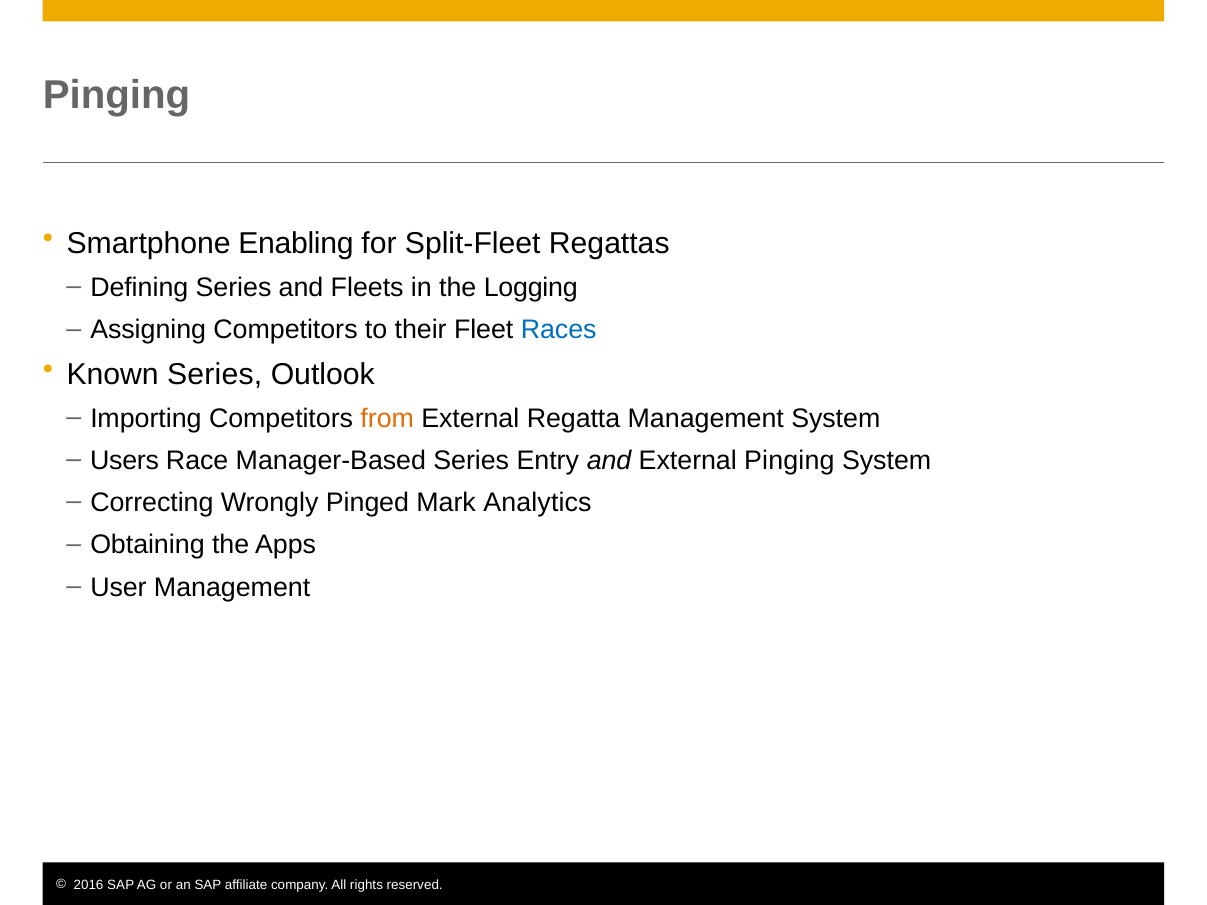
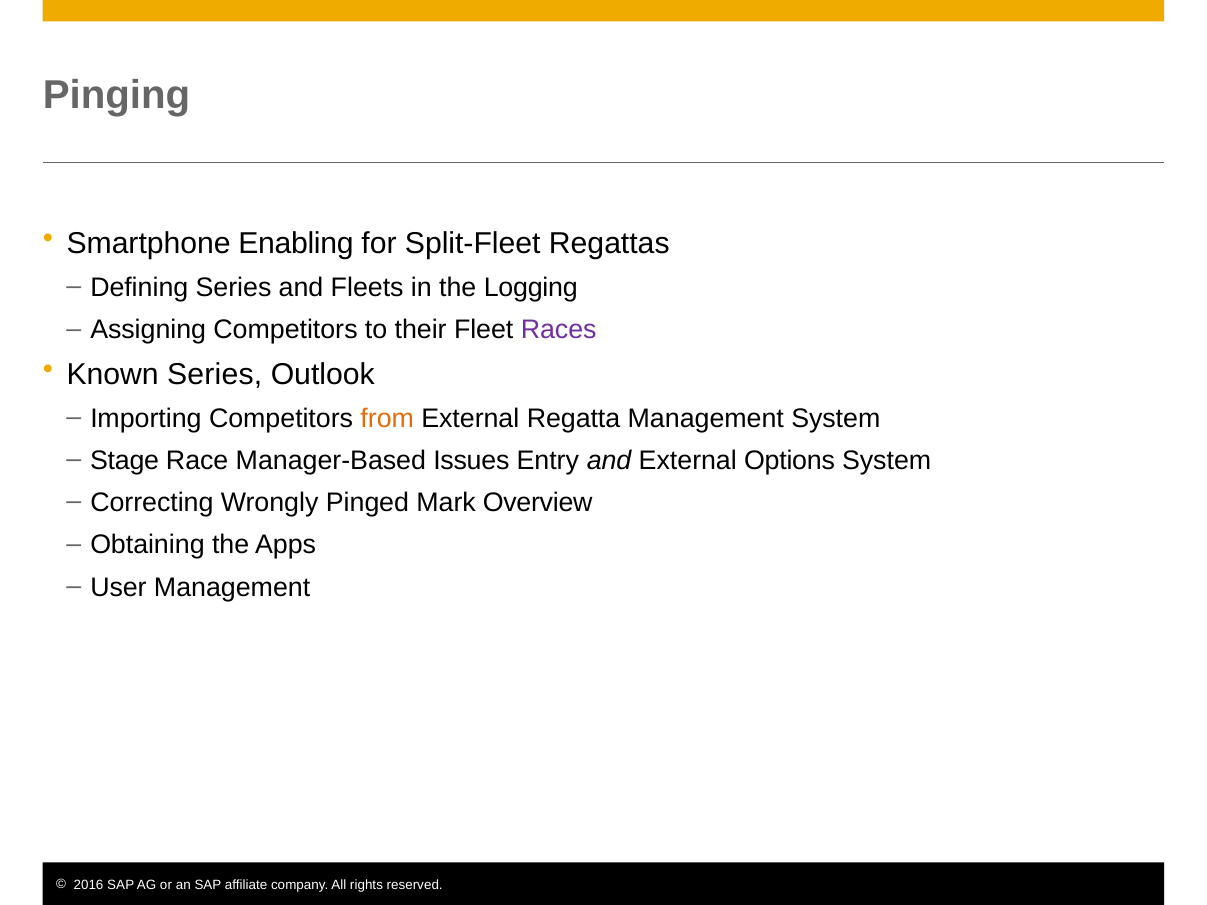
Races colour: blue -> purple (559, 330)
Users: Users -> Stage (125, 461)
Manager-Based Series: Series -> Issues (471, 461)
External Pinging: Pinging -> Options (790, 461)
Analytics: Analytics -> Overview (538, 503)
